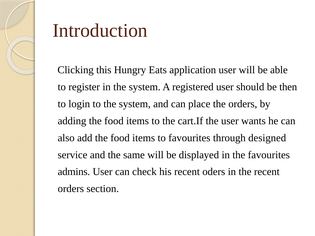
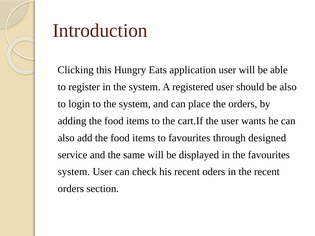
be then: then -> also (288, 87)
admins: admins -> system (74, 172)
